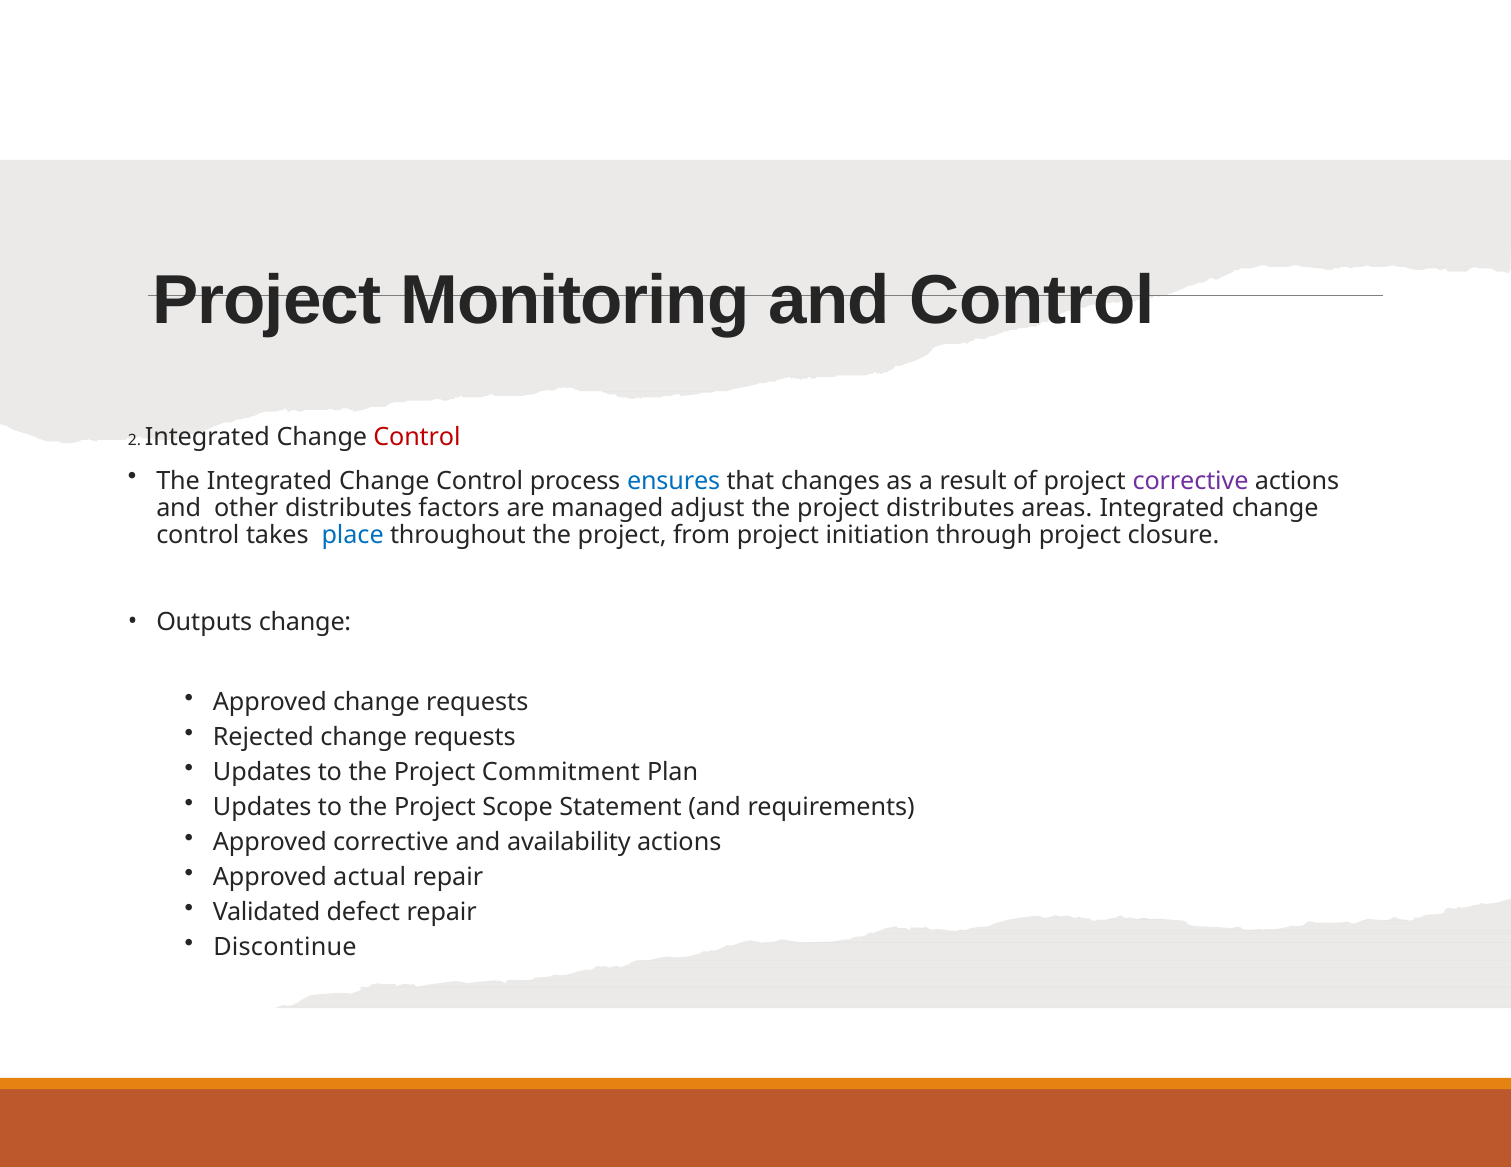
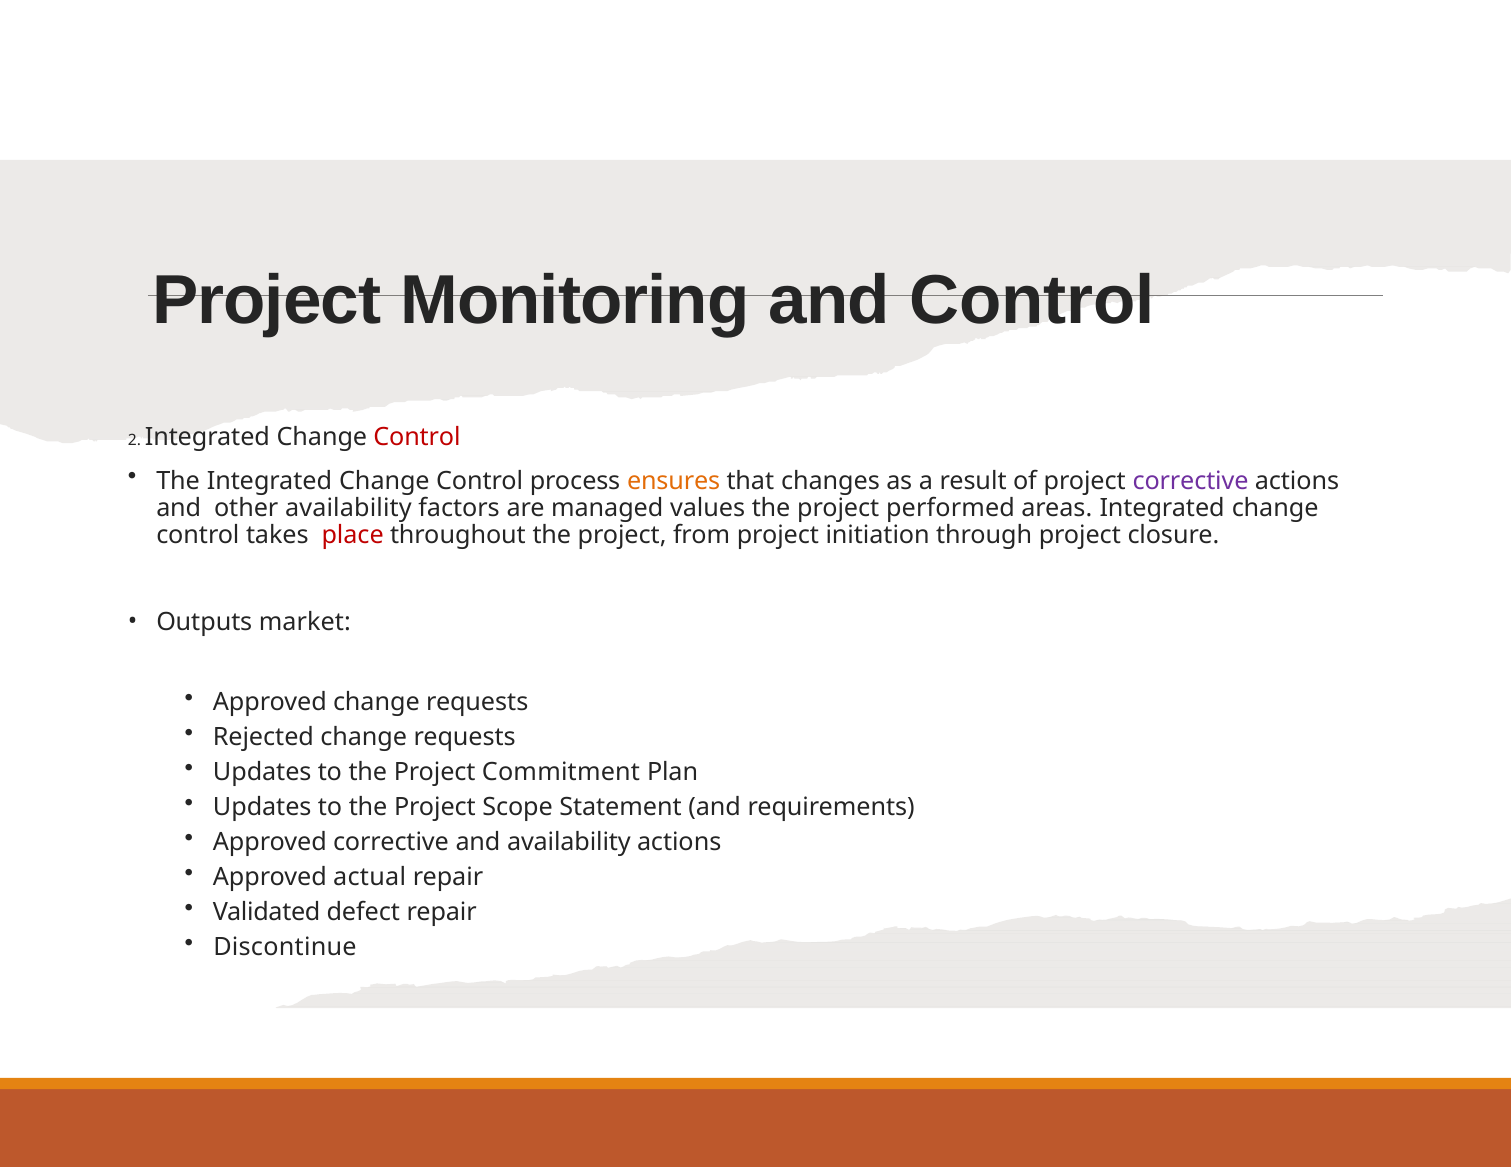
ensures colour: blue -> orange (674, 481)
other distributes: distributes -> availability (348, 508)
adjust: adjust -> values (708, 508)
project distributes: distributes -> performed (950, 508)
place colour: blue -> red (353, 535)
Outputs change: change -> market (305, 622)
